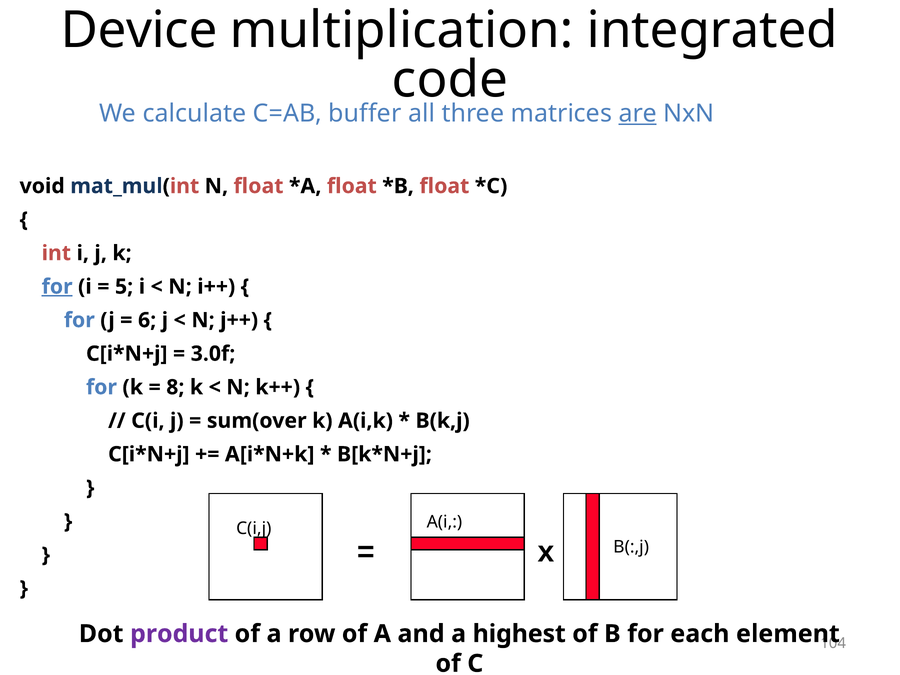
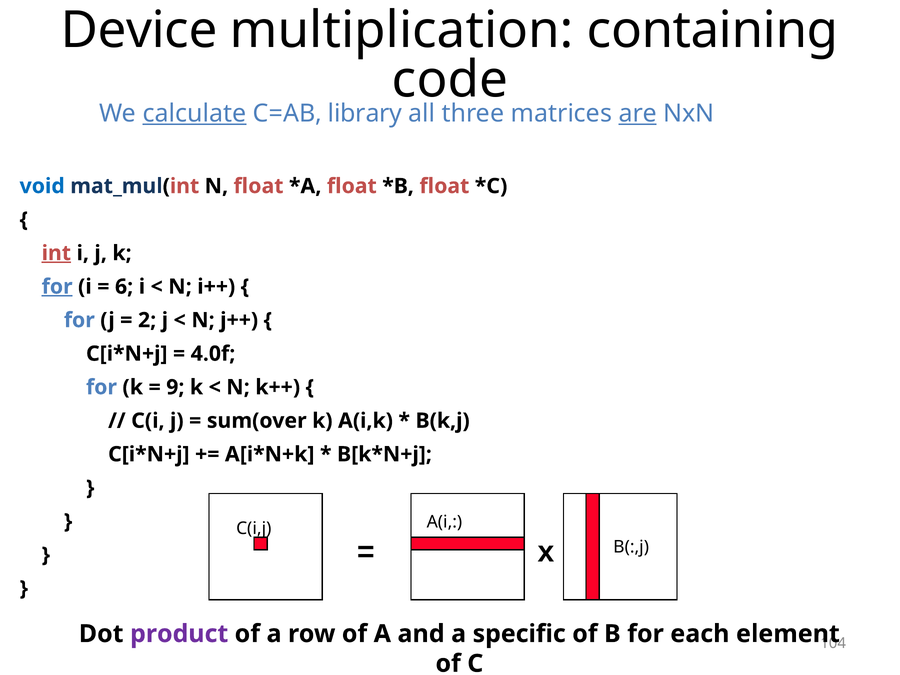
integrated: integrated -> containing (713, 30)
calculate underline: none -> present (194, 114)
buffer: buffer -> library (365, 114)
void colour: black -> blue (42, 186)
int underline: none -> present (56, 253)
5: 5 -> 6 (124, 287)
6: 6 -> 2 (147, 320)
3.0f: 3.0f -> 4.0f (213, 354)
8: 8 -> 9 (175, 387)
highest: highest -> specific (519, 634)
